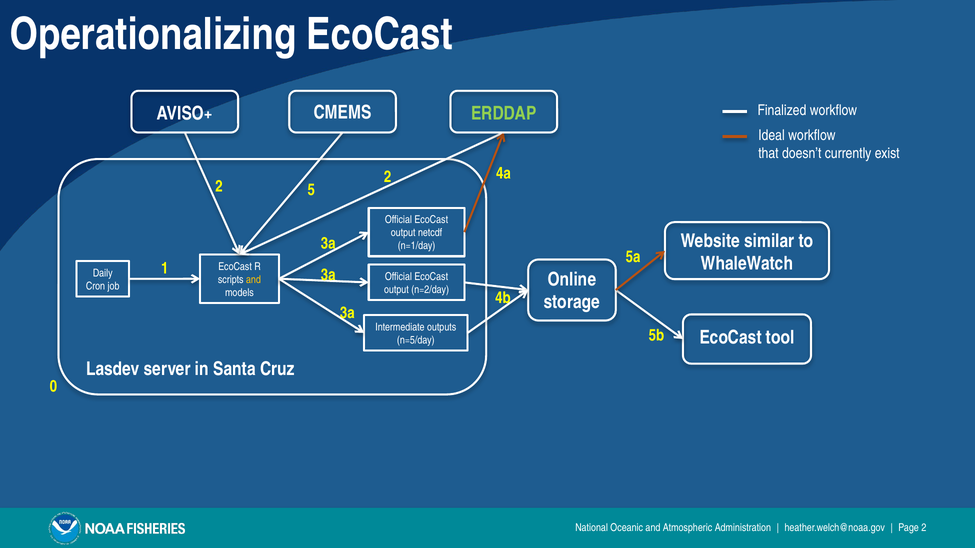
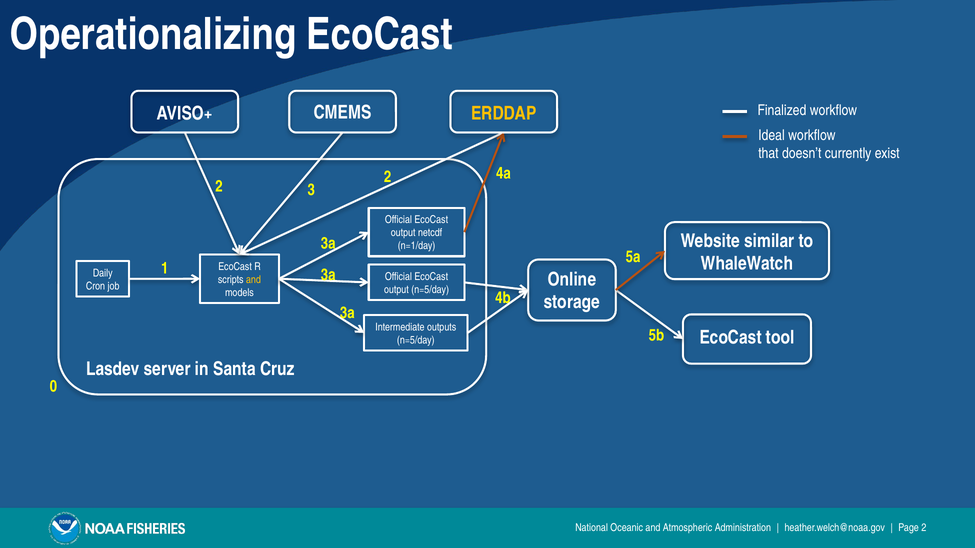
ERDDAP colour: light green -> yellow (504, 113)
5: 5 -> 3 (311, 190)
output n=2/day: n=2/day -> n=5/day (430, 290)
